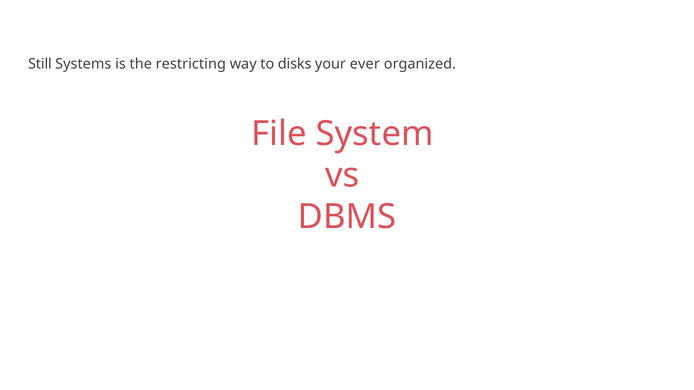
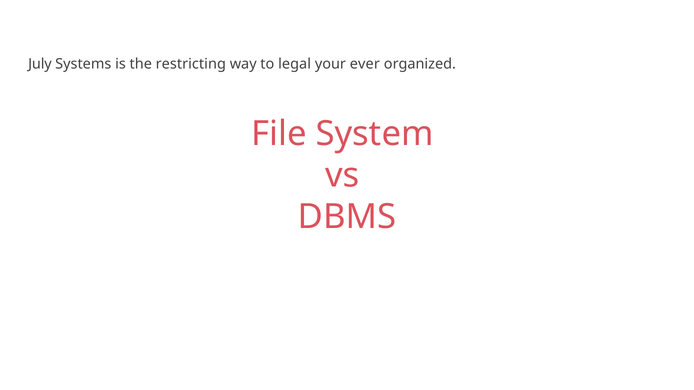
Still: Still -> July (40, 64)
disks: disks -> legal (295, 64)
